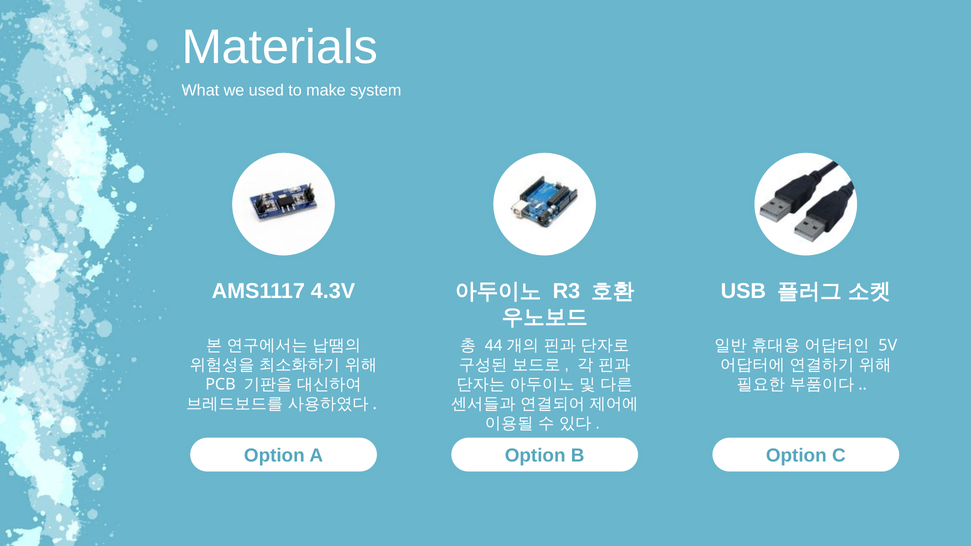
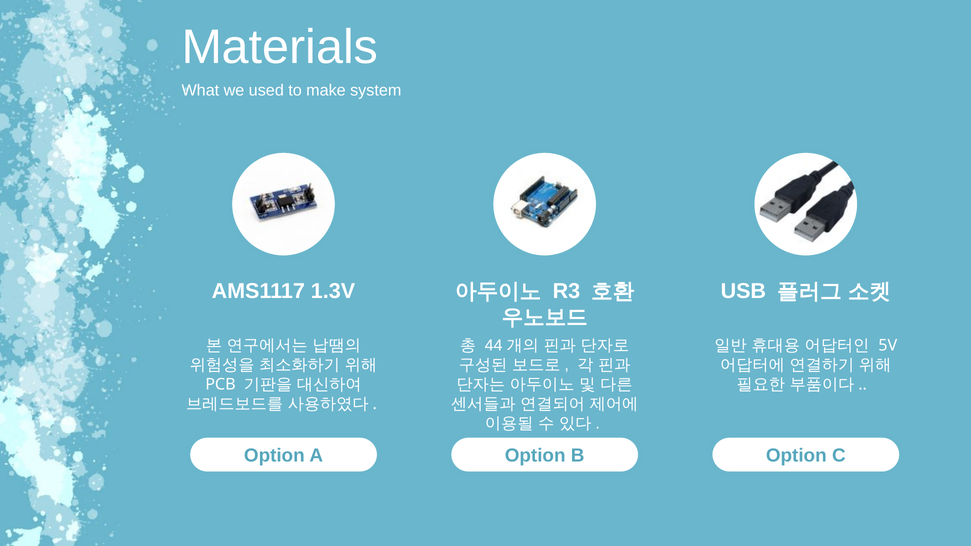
4.3V: 4.3V -> 1.3V (333, 291)
